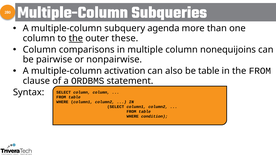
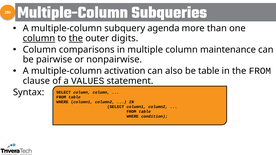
column underline: none -> present (39, 38)
these: these -> digits (125, 38)
nonequijoins: nonequijoins -> maintenance (228, 50)
ORDBMS: ORDBMS -> VALUES (88, 81)
